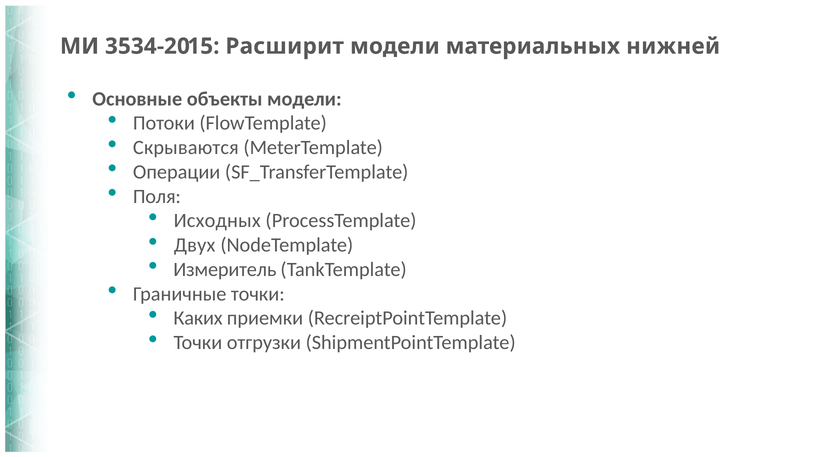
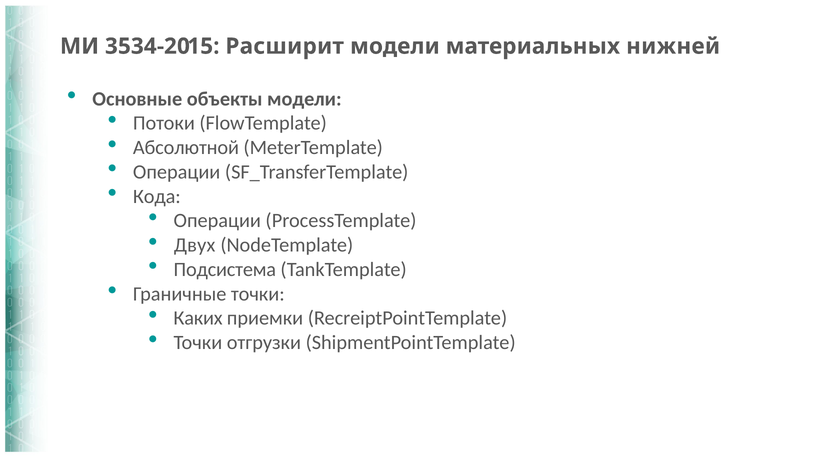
Скрываются: Скрываются -> Абсолютной (186, 148)
Поля: Поля -> Кода (157, 197)
Исходных: Исходных -> Операции (217, 221)
Измеритель: Измеритель -> Подсистема (225, 270)
